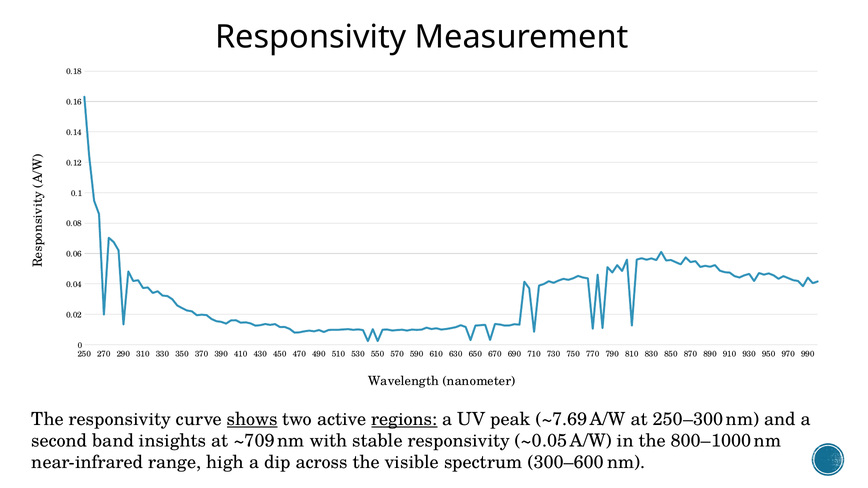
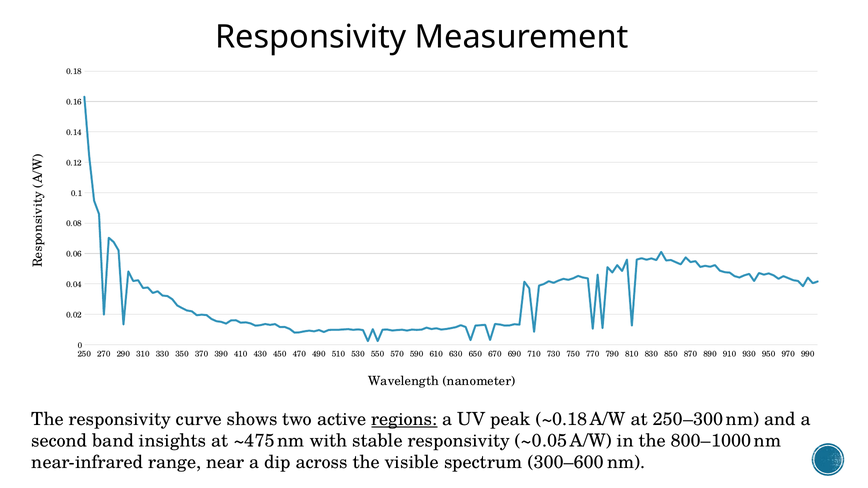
shows underline: present -> none (252, 419)
~7.69: ~7.69 -> ~0.18 (561, 419)
~709: ~709 -> ~475 (254, 441)
high: high -> near (225, 463)
